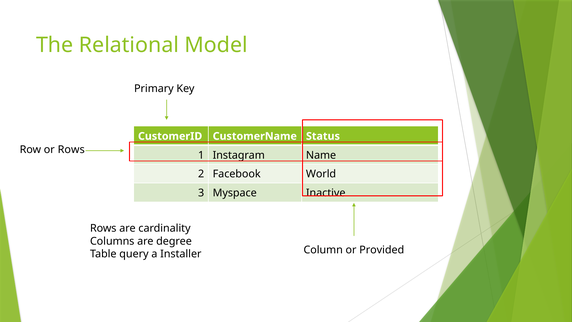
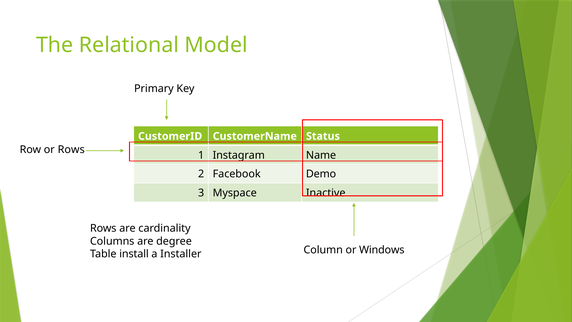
World: World -> Demo (321, 174)
Provided: Provided -> Windows (382, 250)
query: query -> install (134, 254)
